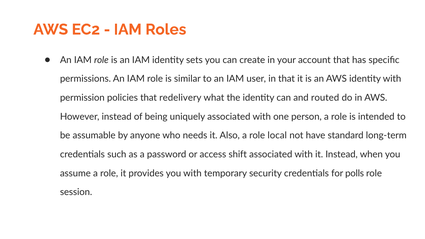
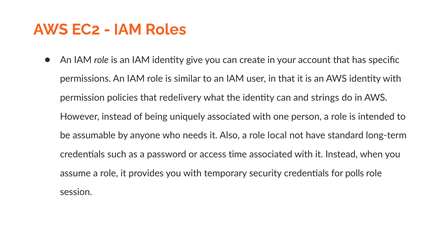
sets: sets -> give (194, 60)
routed: routed -> strings (325, 98)
shift: shift -> time (238, 154)
